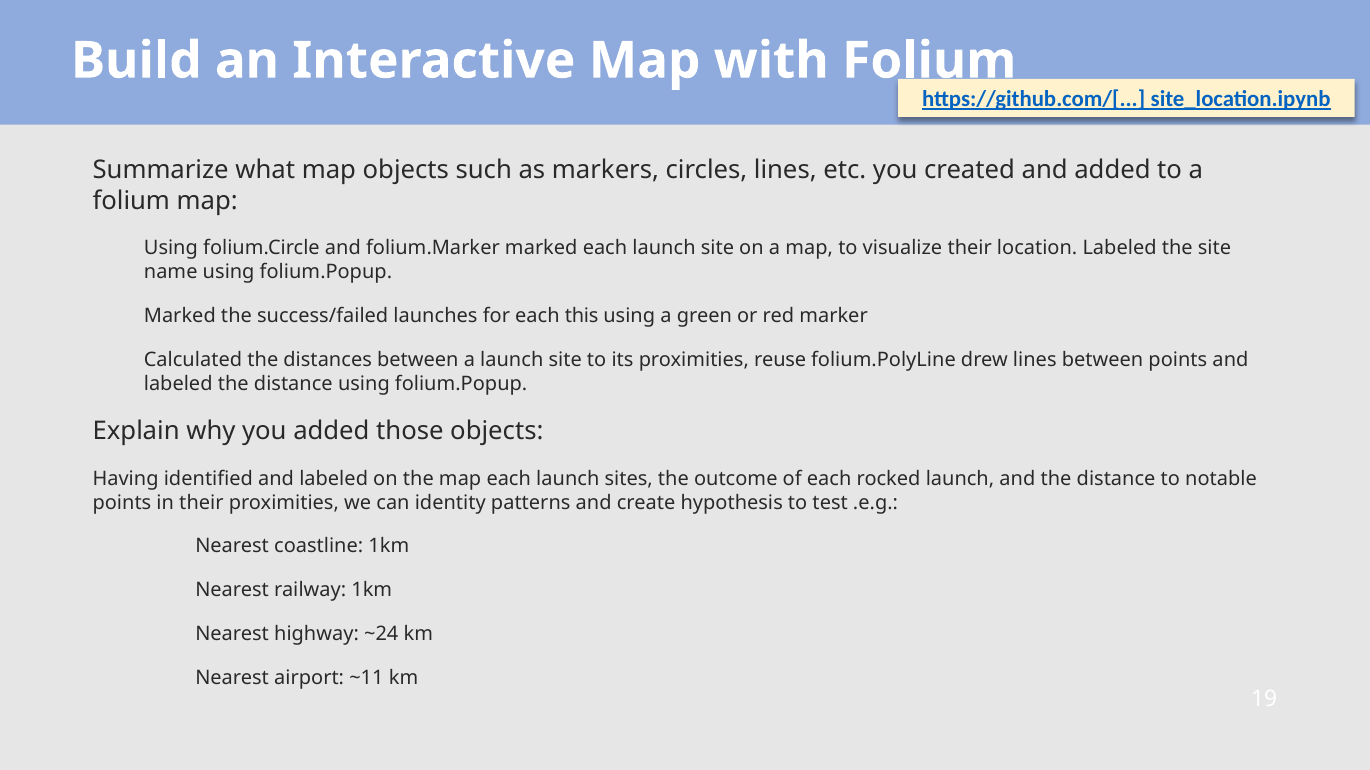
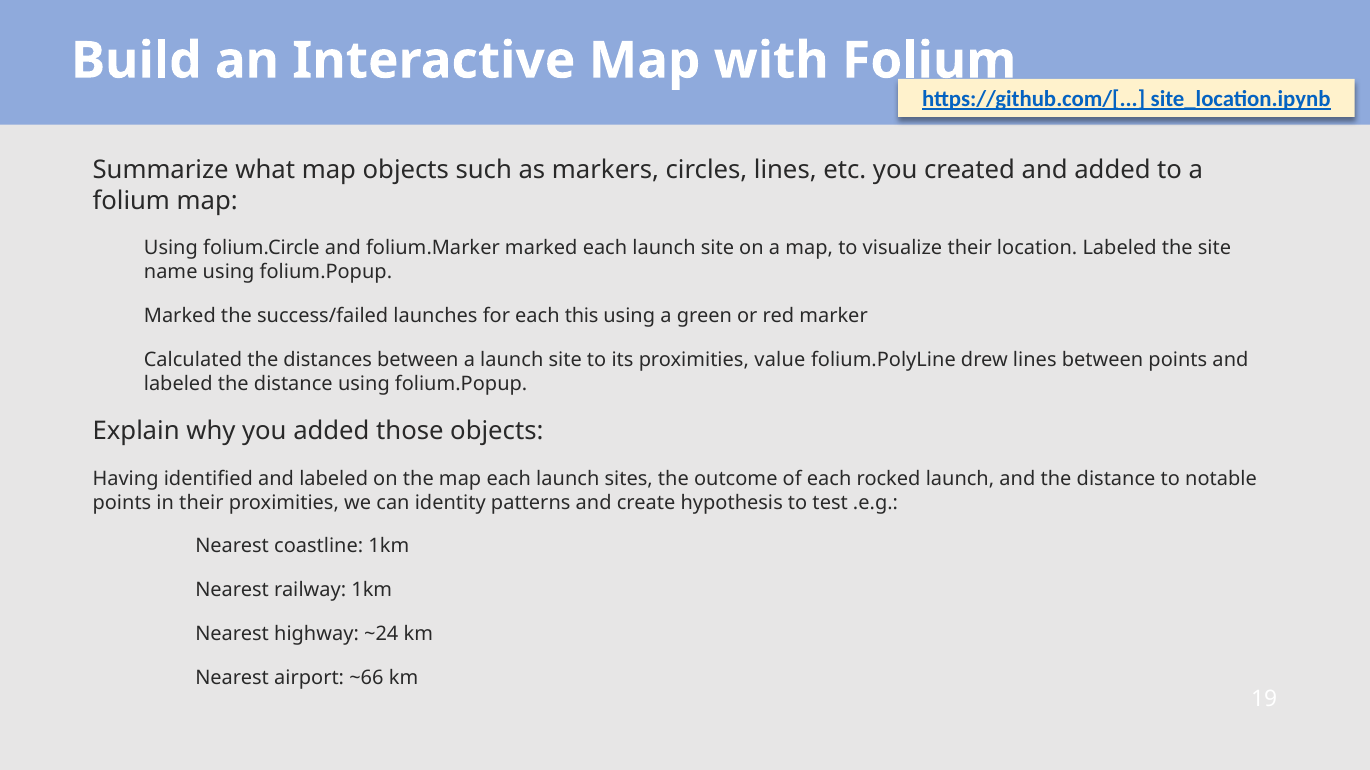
reuse: reuse -> value (780, 360)
~11: ~11 -> ~66 (366, 679)
